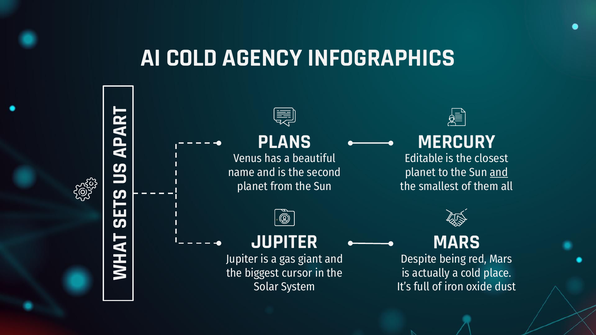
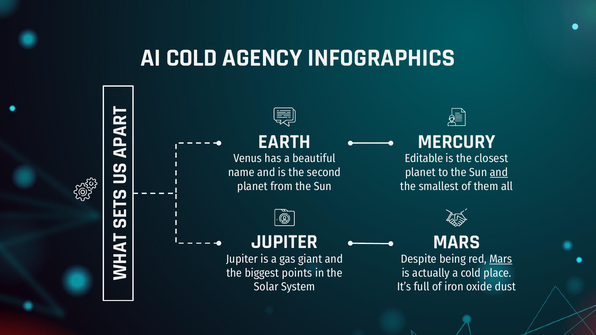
PLANS: PLANS -> EARTH (284, 142)
Mars underline: none -> present (501, 259)
cursor: cursor -> points (297, 273)
